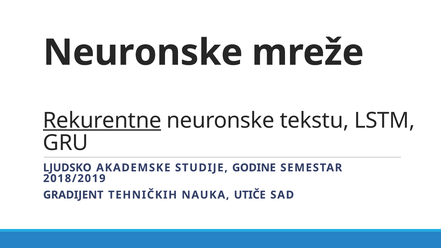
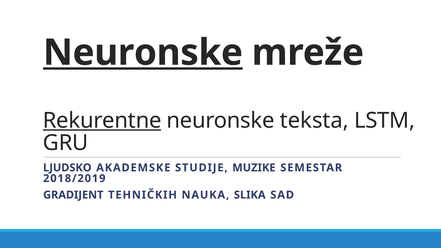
Neuronske underline: none -> present (143, 53)
tekstu: tekstu -> teksta (314, 121)
GODINE: GODINE -> MUZIKE (254, 168)
UTIČE: UTIČE -> SLIKA (250, 195)
